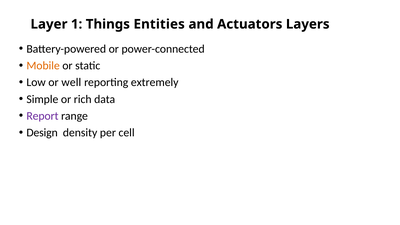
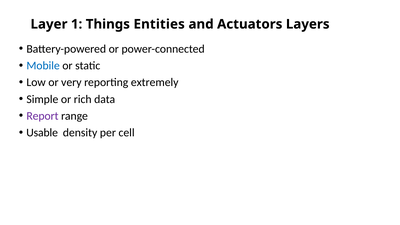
Mobile colour: orange -> blue (43, 66)
well: well -> very (71, 82)
Design: Design -> Usable (42, 133)
